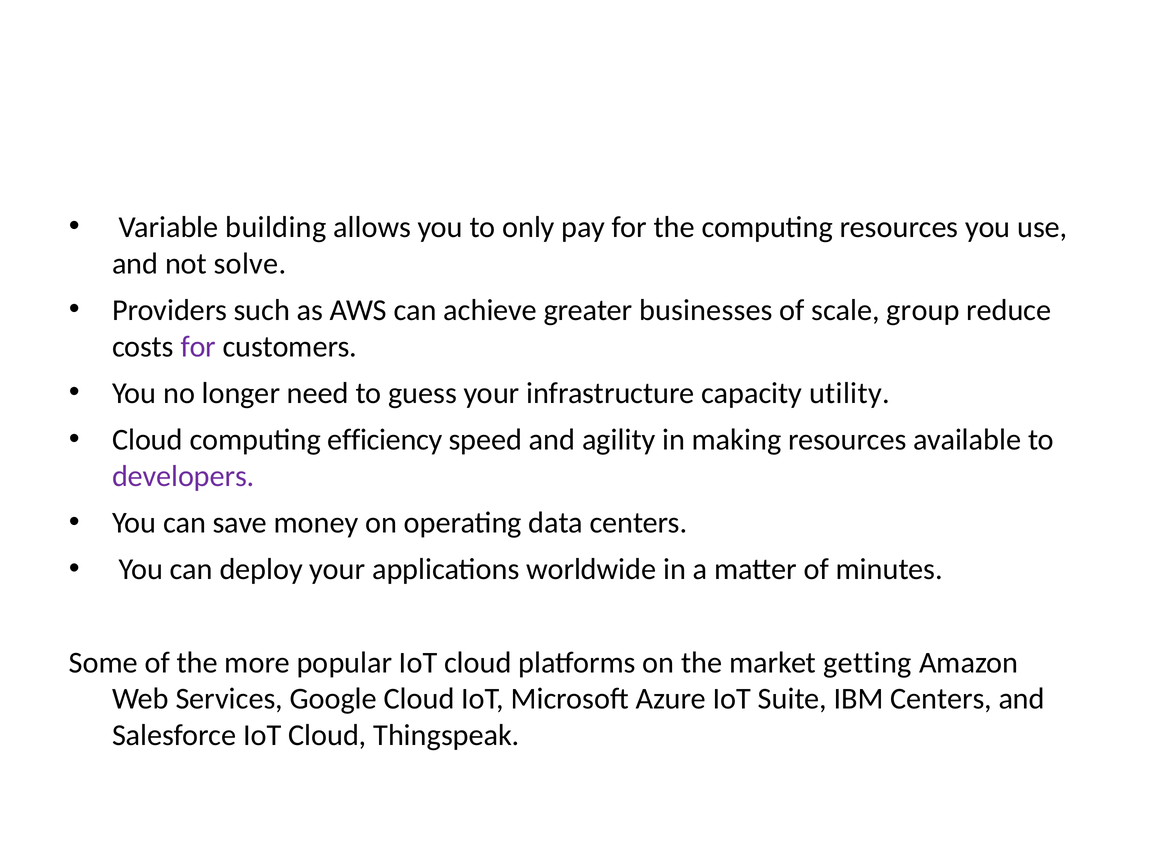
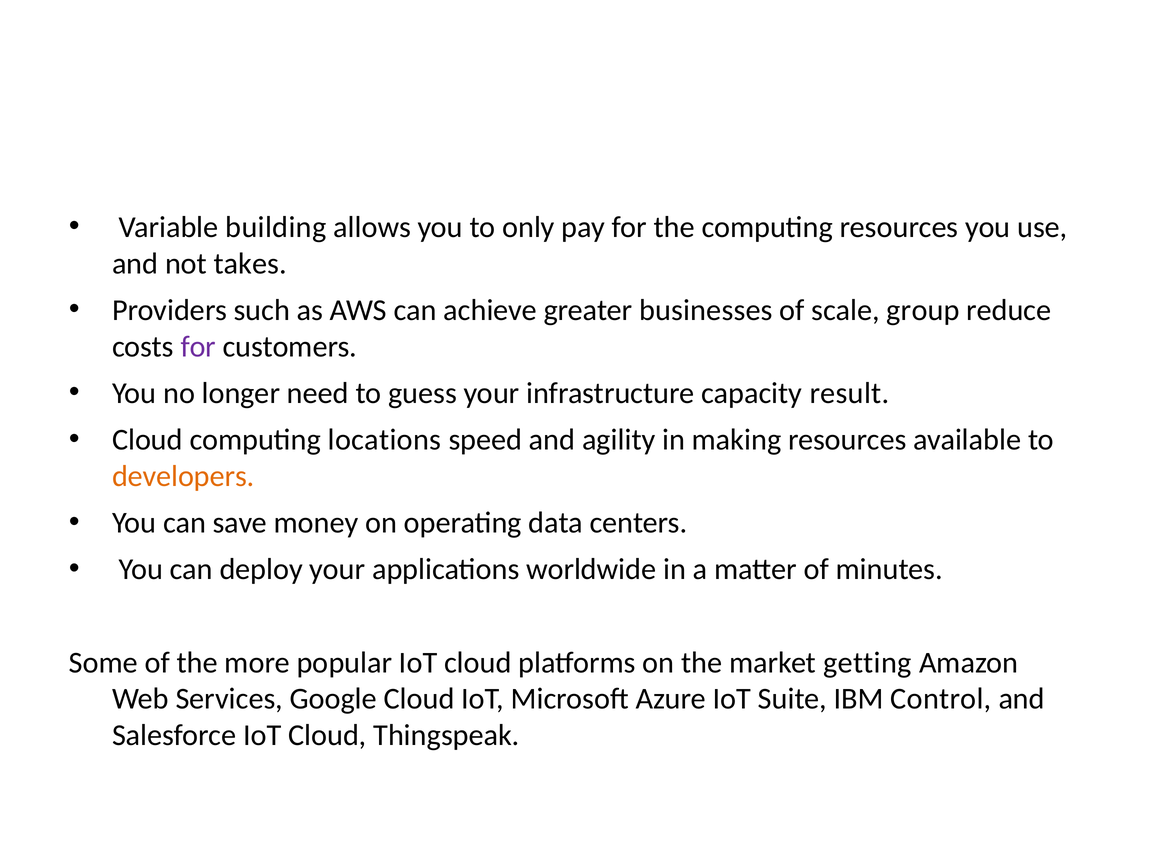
solve: solve -> takes (250, 263)
utility: utility -> result (849, 393)
efficiency: efficiency -> locations (385, 440)
developers colour: purple -> orange (183, 476)
IBM Centers: Centers -> Control (941, 699)
